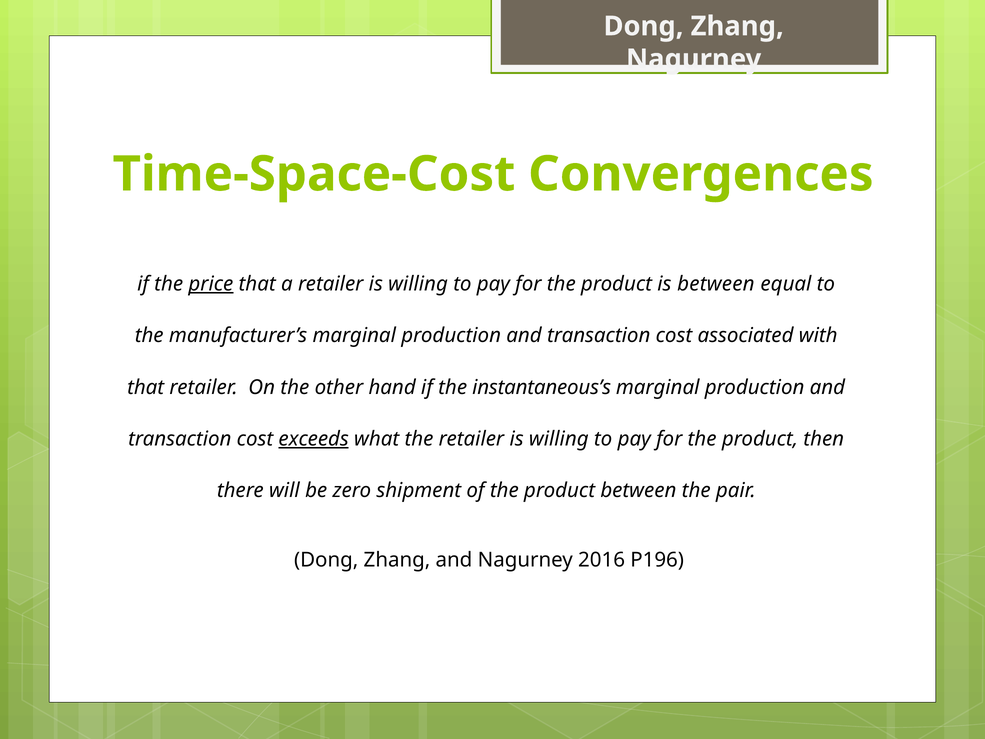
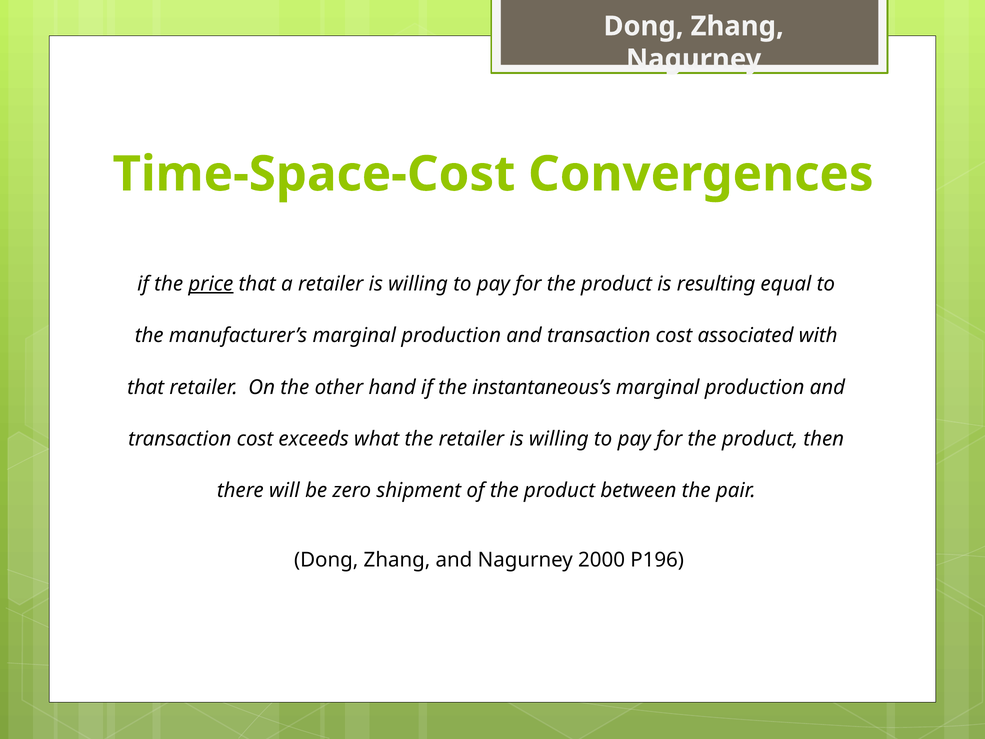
is between: between -> resulting (716, 284)
exceeds underline: present -> none (314, 439)
2016: 2016 -> 2000 (602, 560)
